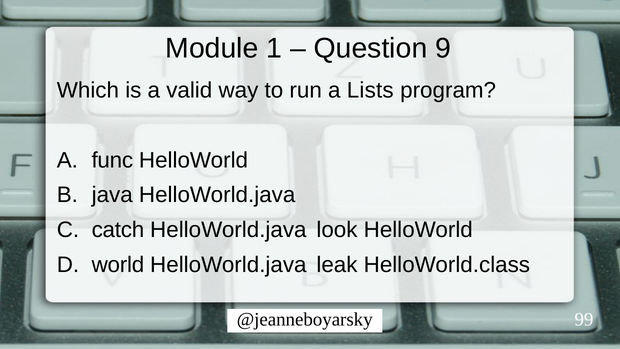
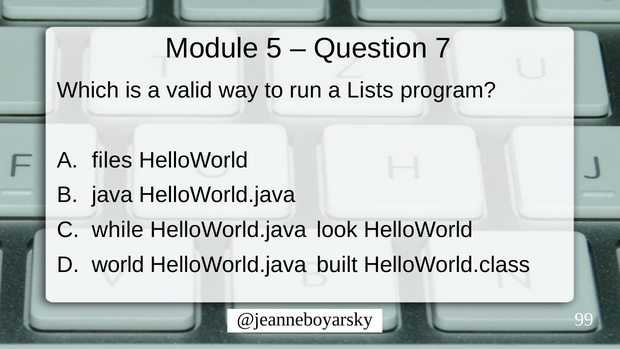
1: 1 -> 5 (274, 48)
9: 9 -> 7 (443, 48)
func: func -> files (112, 160)
catch: catch -> while (118, 230)
leak: leak -> built (337, 265)
